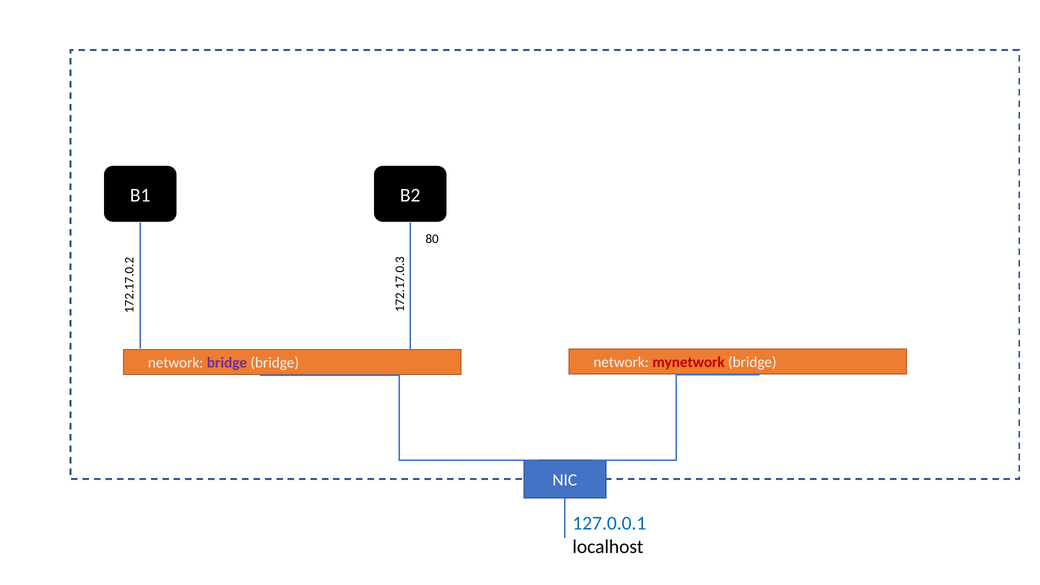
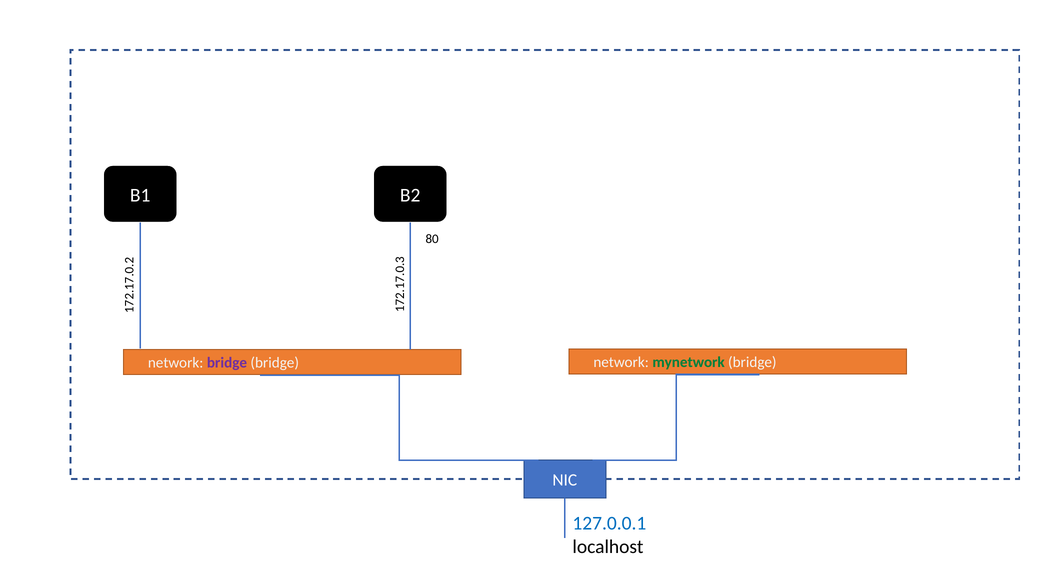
mynetwork colour: red -> green (689, 362)
